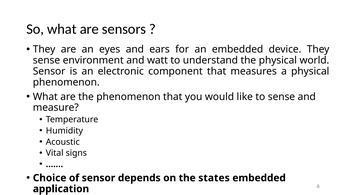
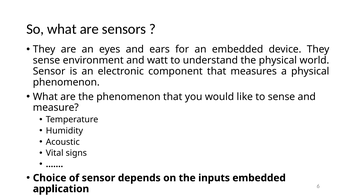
states: states -> inputs (214, 178)
